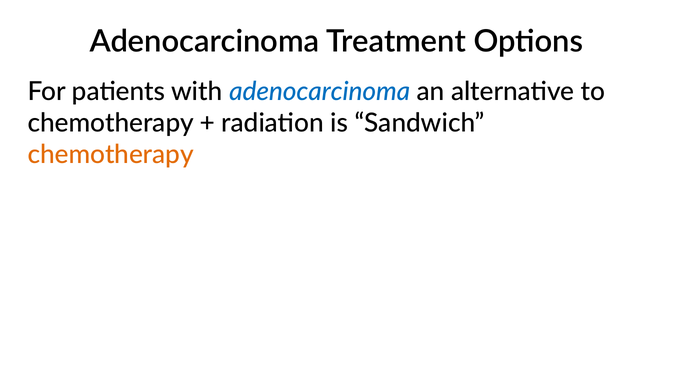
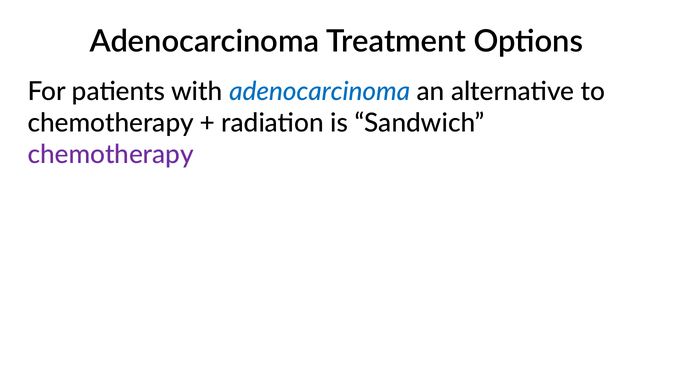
chemotherapy colour: orange -> purple (111, 155)
